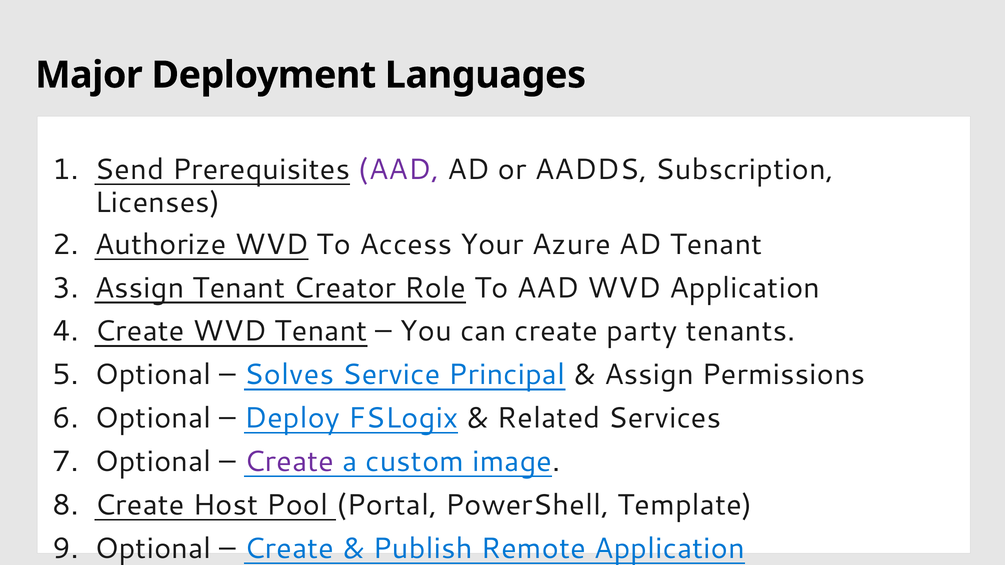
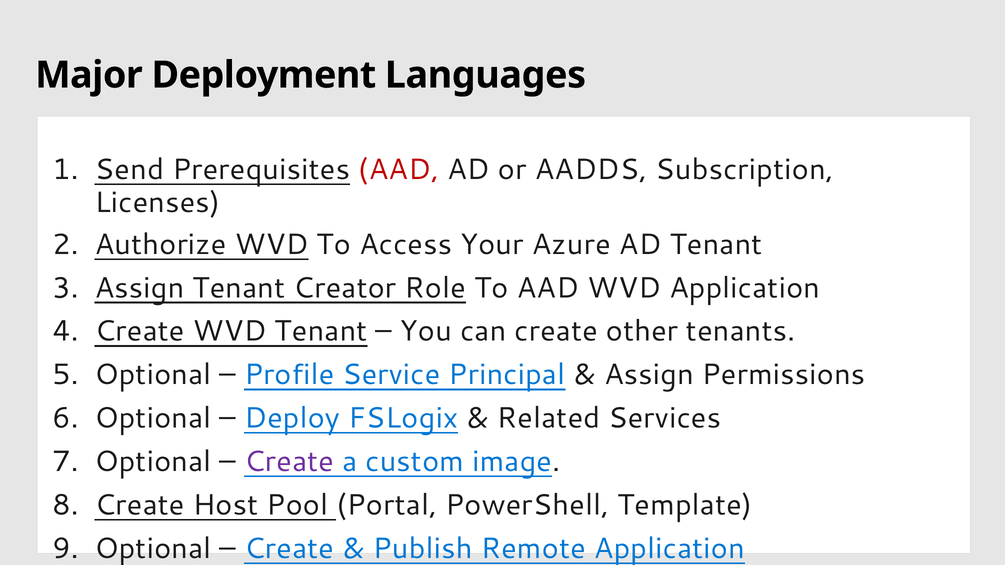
AAD colour: purple -> red (399, 170)
party: party -> other (642, 331)
Solves: Solves -> Profile (289, 375)
